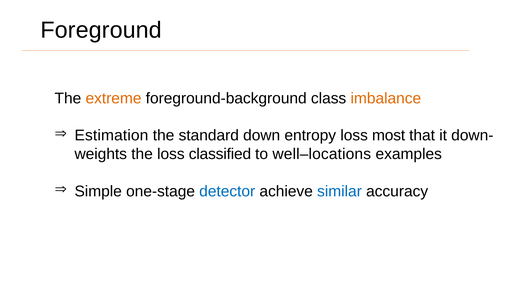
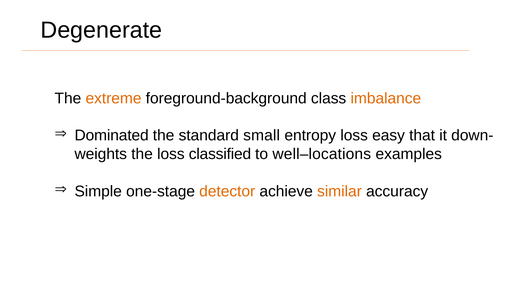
Foreground: Foreground -> Degenerate (101, 30)
Estimation: Estimation -> Dominated (112, 136)
down: down -> small (262, 136)
most: most -> easy (389, 136)
detector colour: blue -> orange (227, 191)
similar colour: blue -> orange (339, 191)
